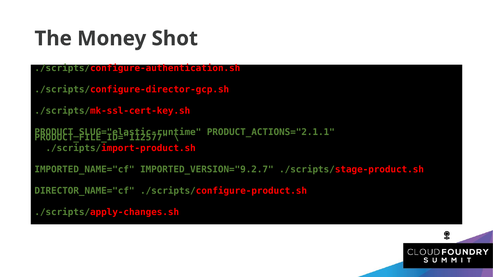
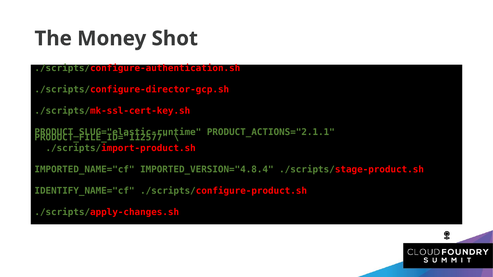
IMPORTED_VERSION="9.2.7: IMPORTED_VERSION="9.2.7 -> IMPORTED_VERSION="4.8.4 (207, 170)
DIRECTOR_NAME="cf: DIRECTOR_NAME="cf -> IDENTIFY_NAME="cf (85, 191)
